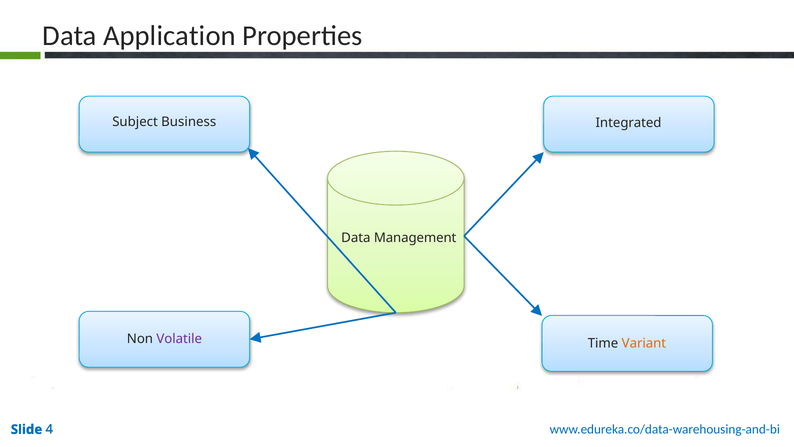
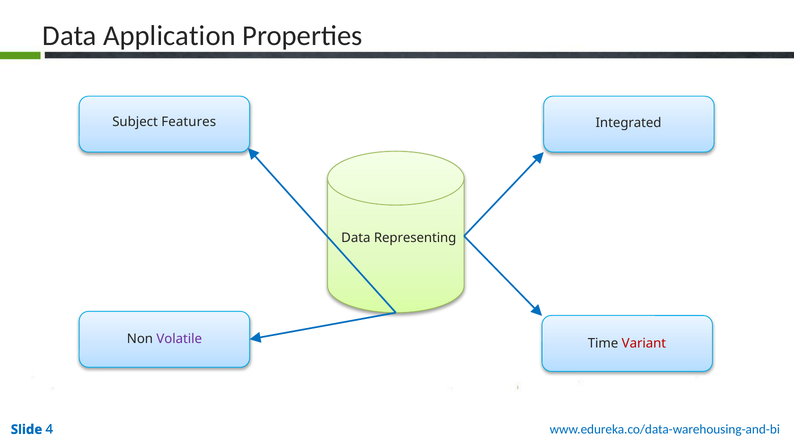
Business: Business -> Features (189, 122)
Management: Management -> Representing (415, 238)
Variant colour: orange -> red (644, 343)
